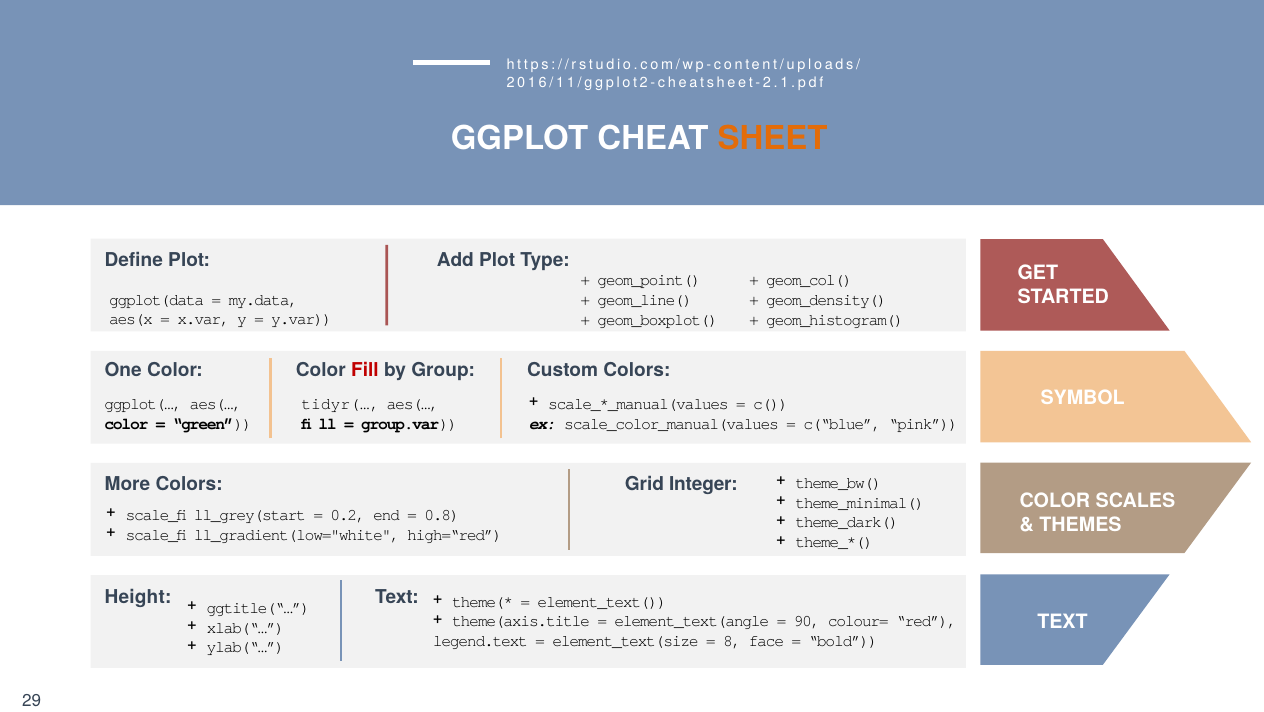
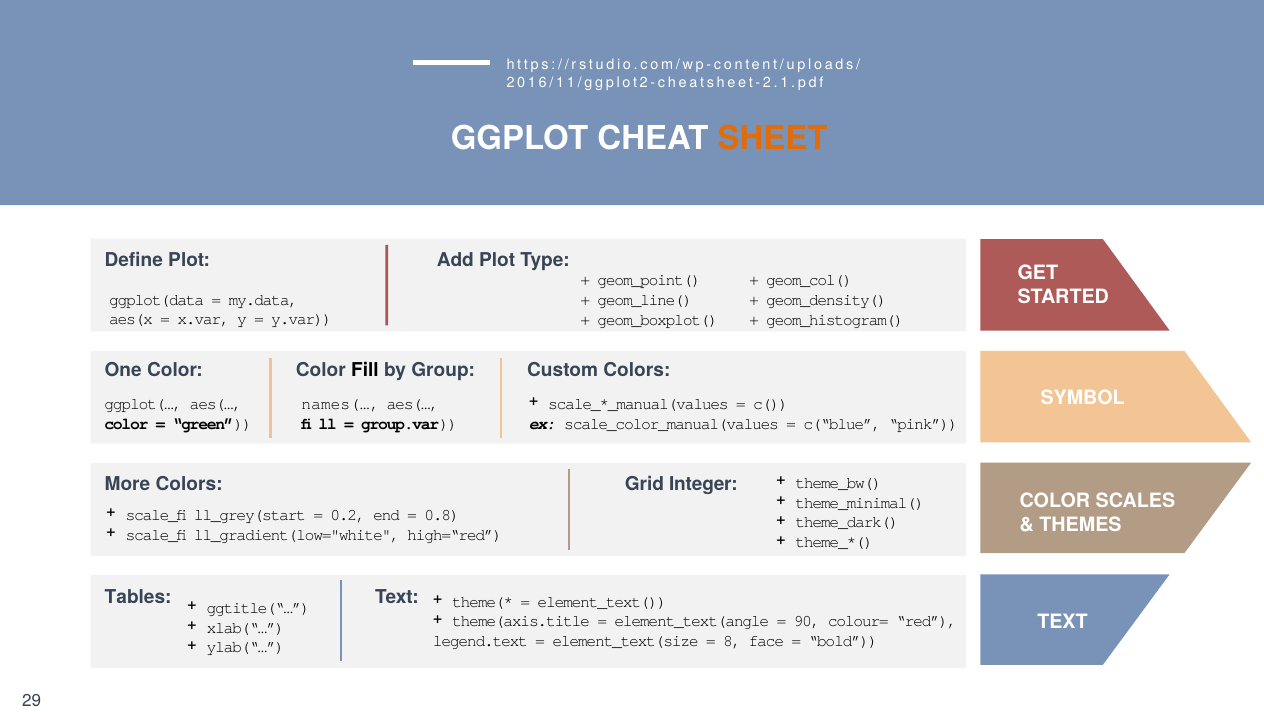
Fill colour: red -> black (365, 370)
tidyr(…: tidyr(… -> names(… (341, 404)
Height: Height -> Tables (138, 597)
